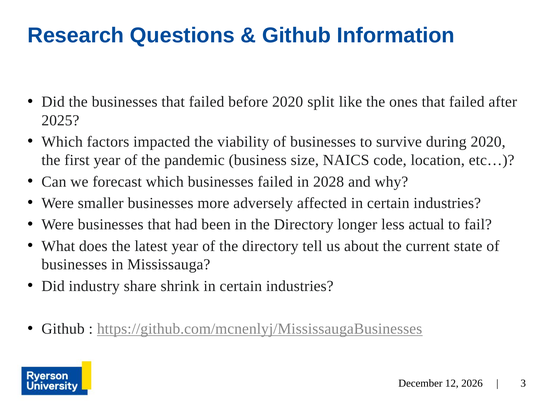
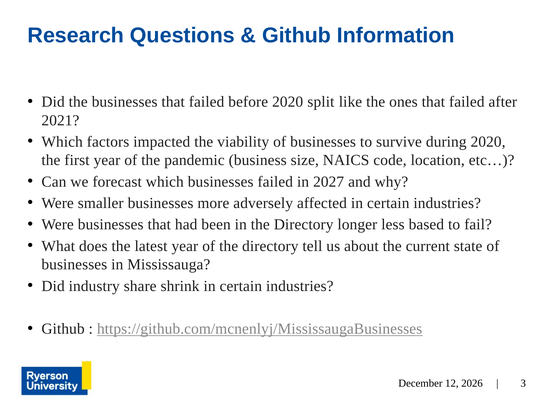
2025: 2025 -> 2021 (60, 120)
2028: 2028 -> 2027 (329, 182)
actual: actual -> based (426, 225)
